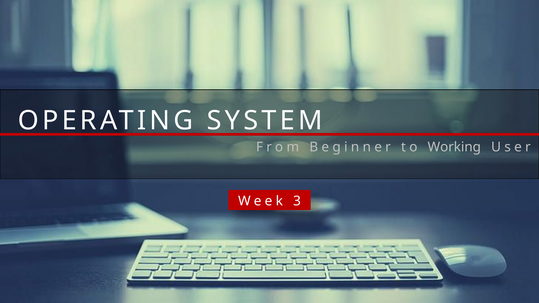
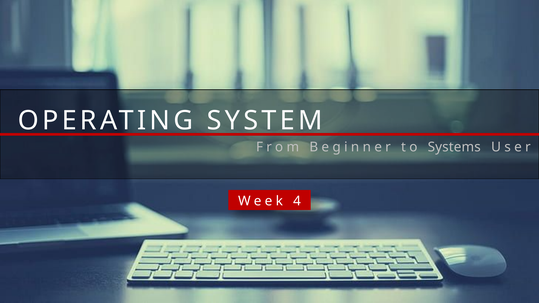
Working: Working -> Systems (454, 147)
3: 3 -> 4 (297, 201)
